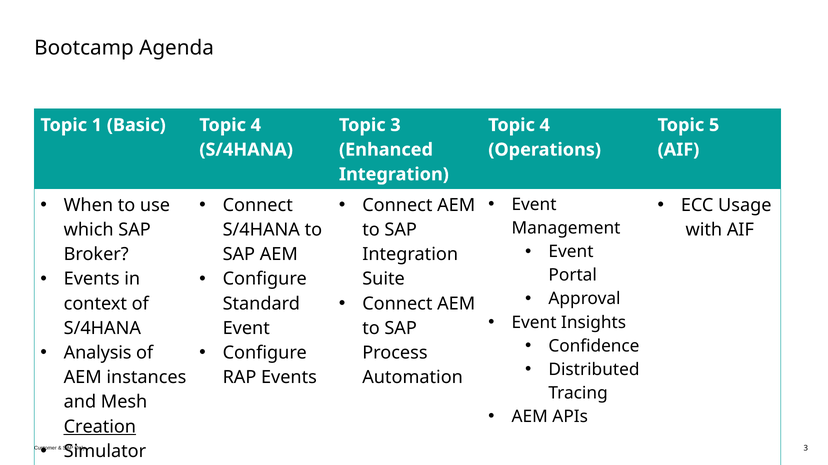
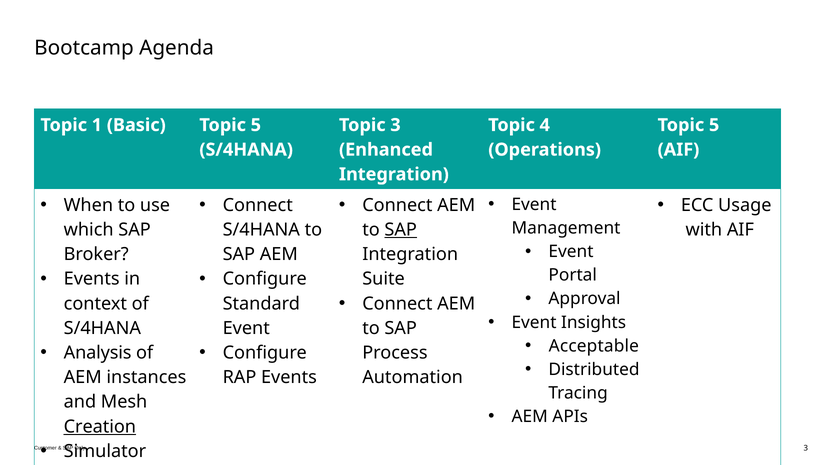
Basic Topic 4: 4 -> 5 (256, 125)
SAP underline: none -> present (401, 230)
Confidence: Confidence -> Acceptable (594, 346)
